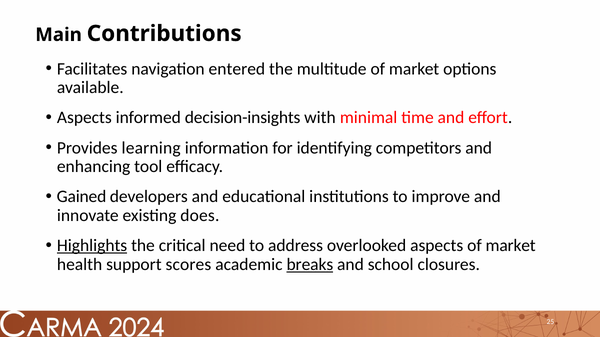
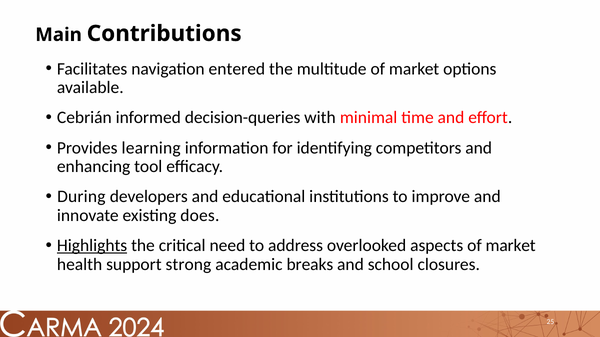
Aspects: Aspects -> Cebrián (84, 118)
decision-insights: decision-insights -> decision-queries (243, 118)
Gained: Gained -> During (81, 197)
scores: scores -> strong (188, 265)
breaks underline: present -> none (310, 265)
